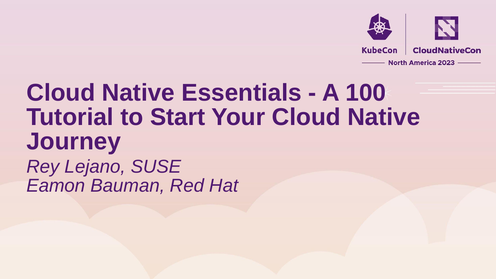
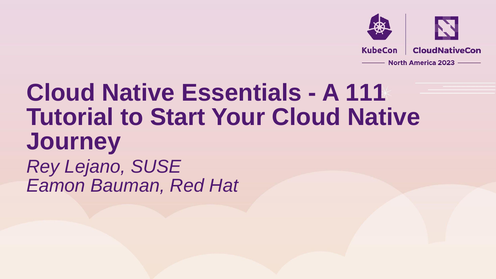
100: 100 -> 111 (366, 93)
